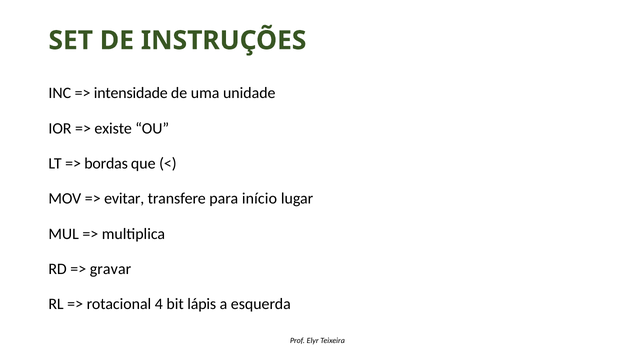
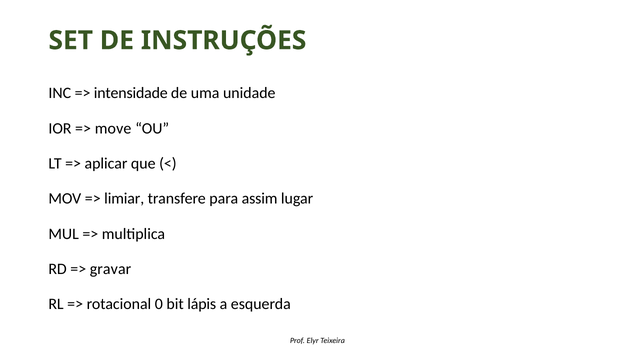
existe: existe -> move (113, 128)
bordas: bordas -> aplicar (106, 164)
evitar: evitar -> limiar (124, 199)
início: início -> assim (260, 199)
4: 4 -> 0 (159, 304)
